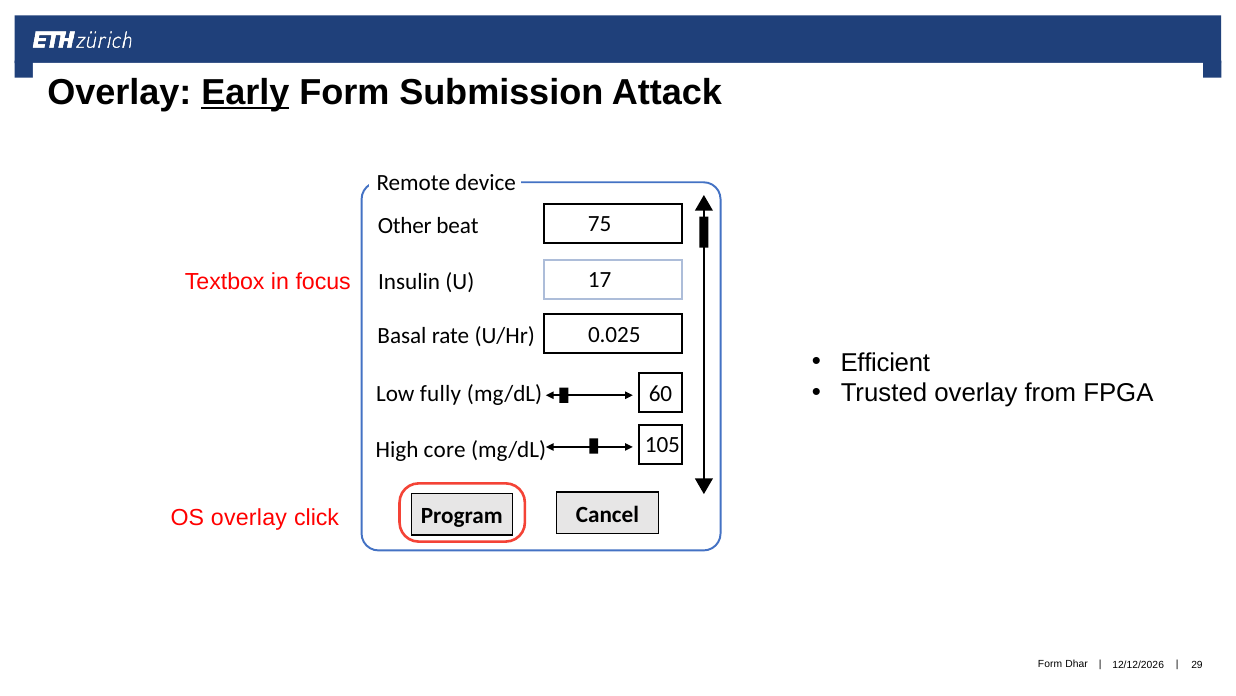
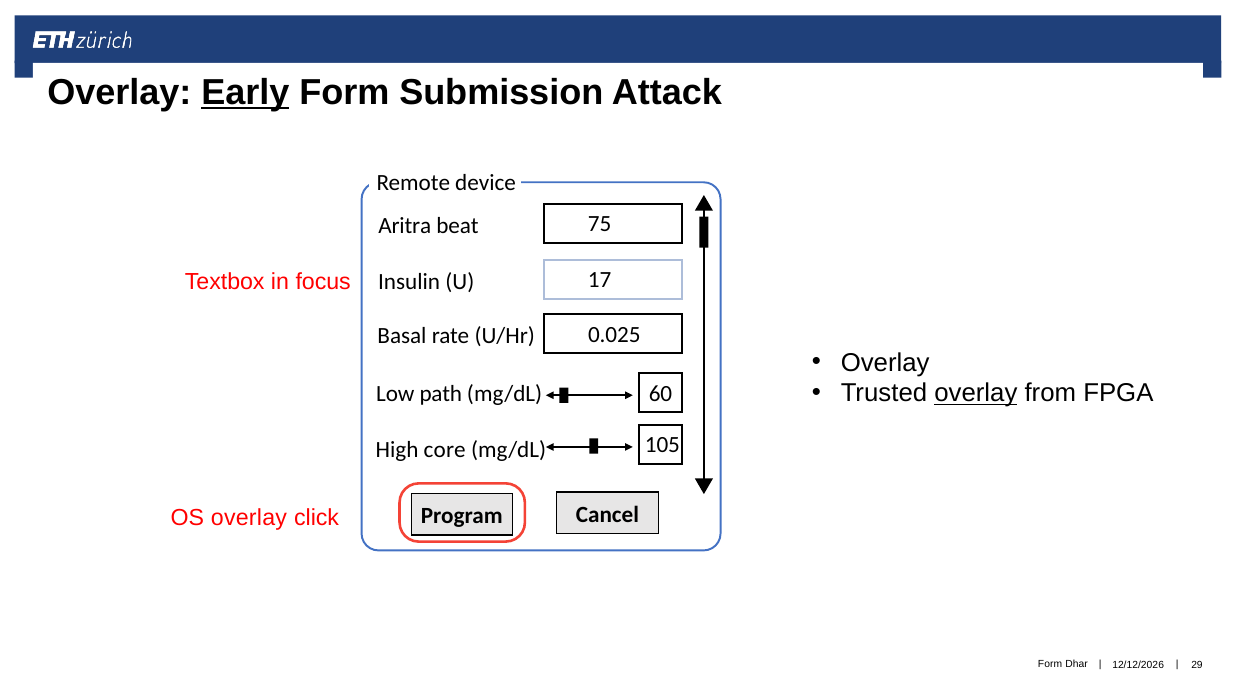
Other: Other -> Aritra (405, 226)
Efficient: Efficient -> Overlay (885, 362)
overlay underline: none -> present (976, 393)
fully: fully -> path (441, 393)
